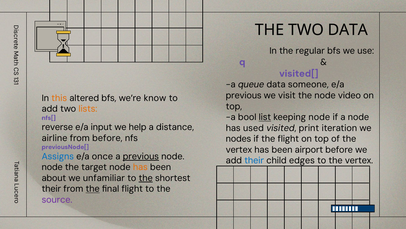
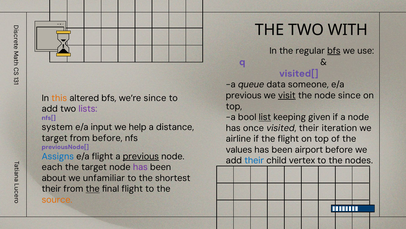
TWO DATA: DATA -> WITH (348, 30)
bfs underline: none -> present (334, 51)
visit underline: none -> present (287, 95)
node video: video -> since (349, 95)
we’re know: know -> since (155, 98)
lists colour: orange -> purple (88, 109)
keeping node: node -> given (319, 117)
reverse: reverse -> system (57, 127)
used: used -> once (253, 128)
visited print: print -> their (309, 128)
airline: airline -> target (55, 138)
nodes: nodes -> airline (238, 139)
vertex: vertex -> values (239, 149)
e/a once: once -> flight (102, 156)
edges: edges -> vertex (302, 160)
to the vertex: vertex -> nodes (359, 160)
node: node -> each (52, 167)
has colour: orange -> purple (140, 167)
the underline: present -> none (146, 178)
source colour: purple -> orange (57, 199)
